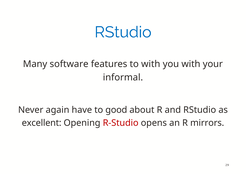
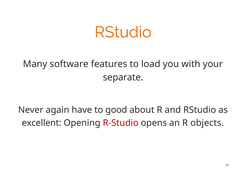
RStudio colour: blue -> orange (123, 32)
to with: with -> load (151, 64)
informal: informal -> separate (123, 77)
mirrors: mirrors -> objects (207, 123)
